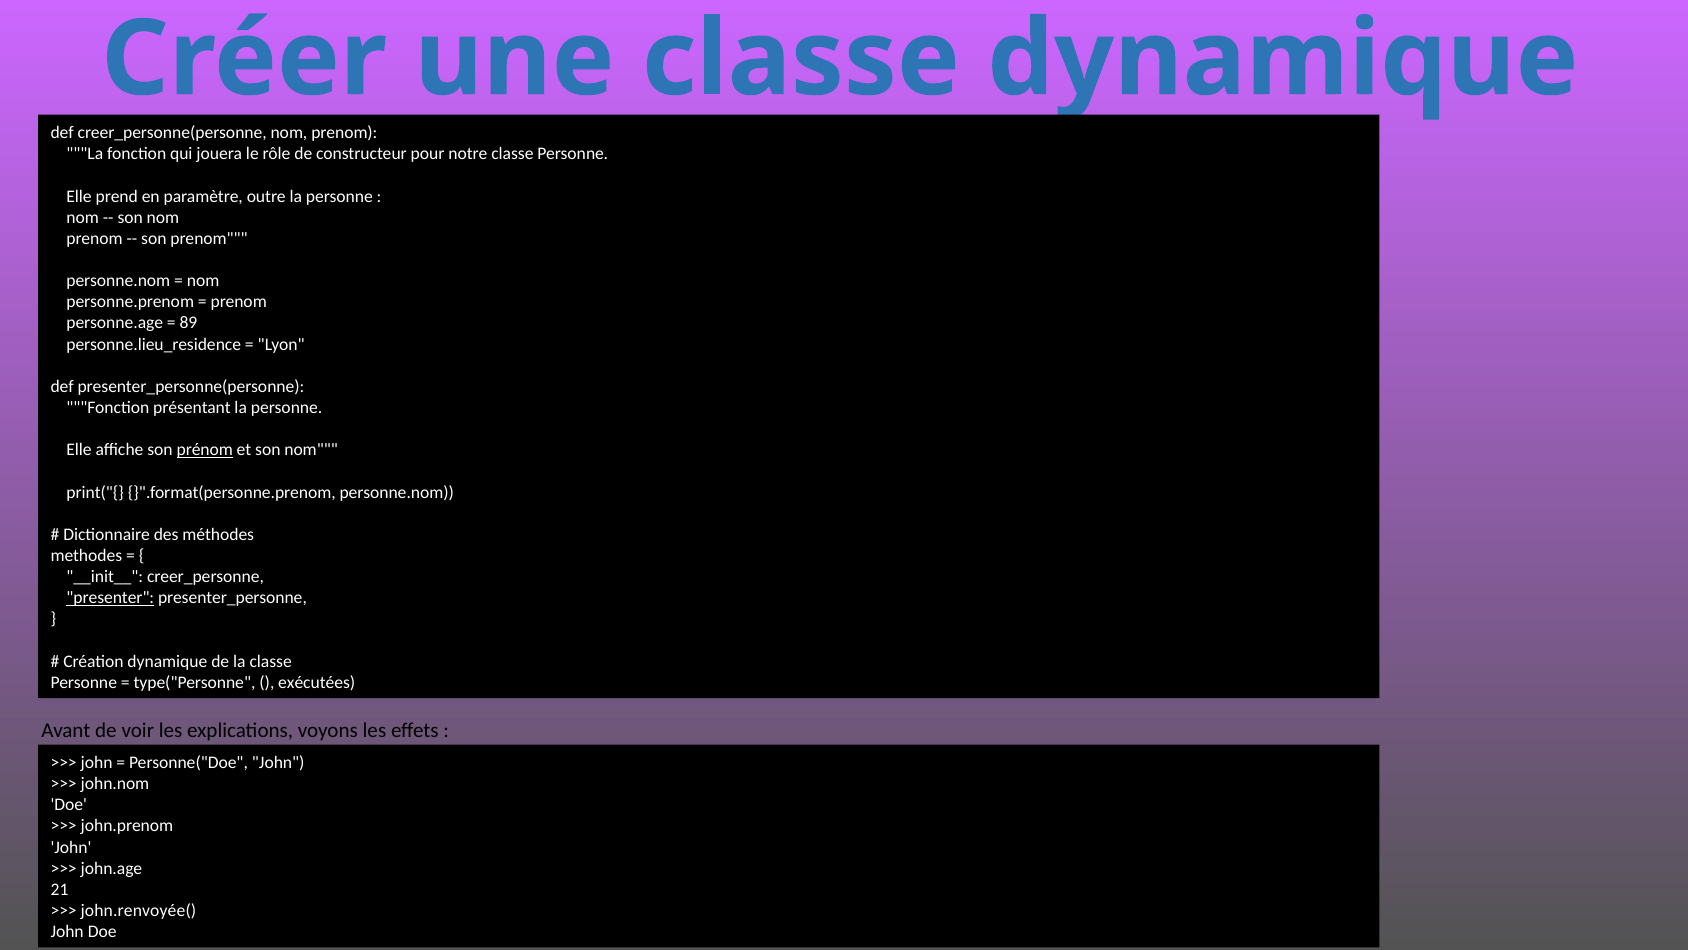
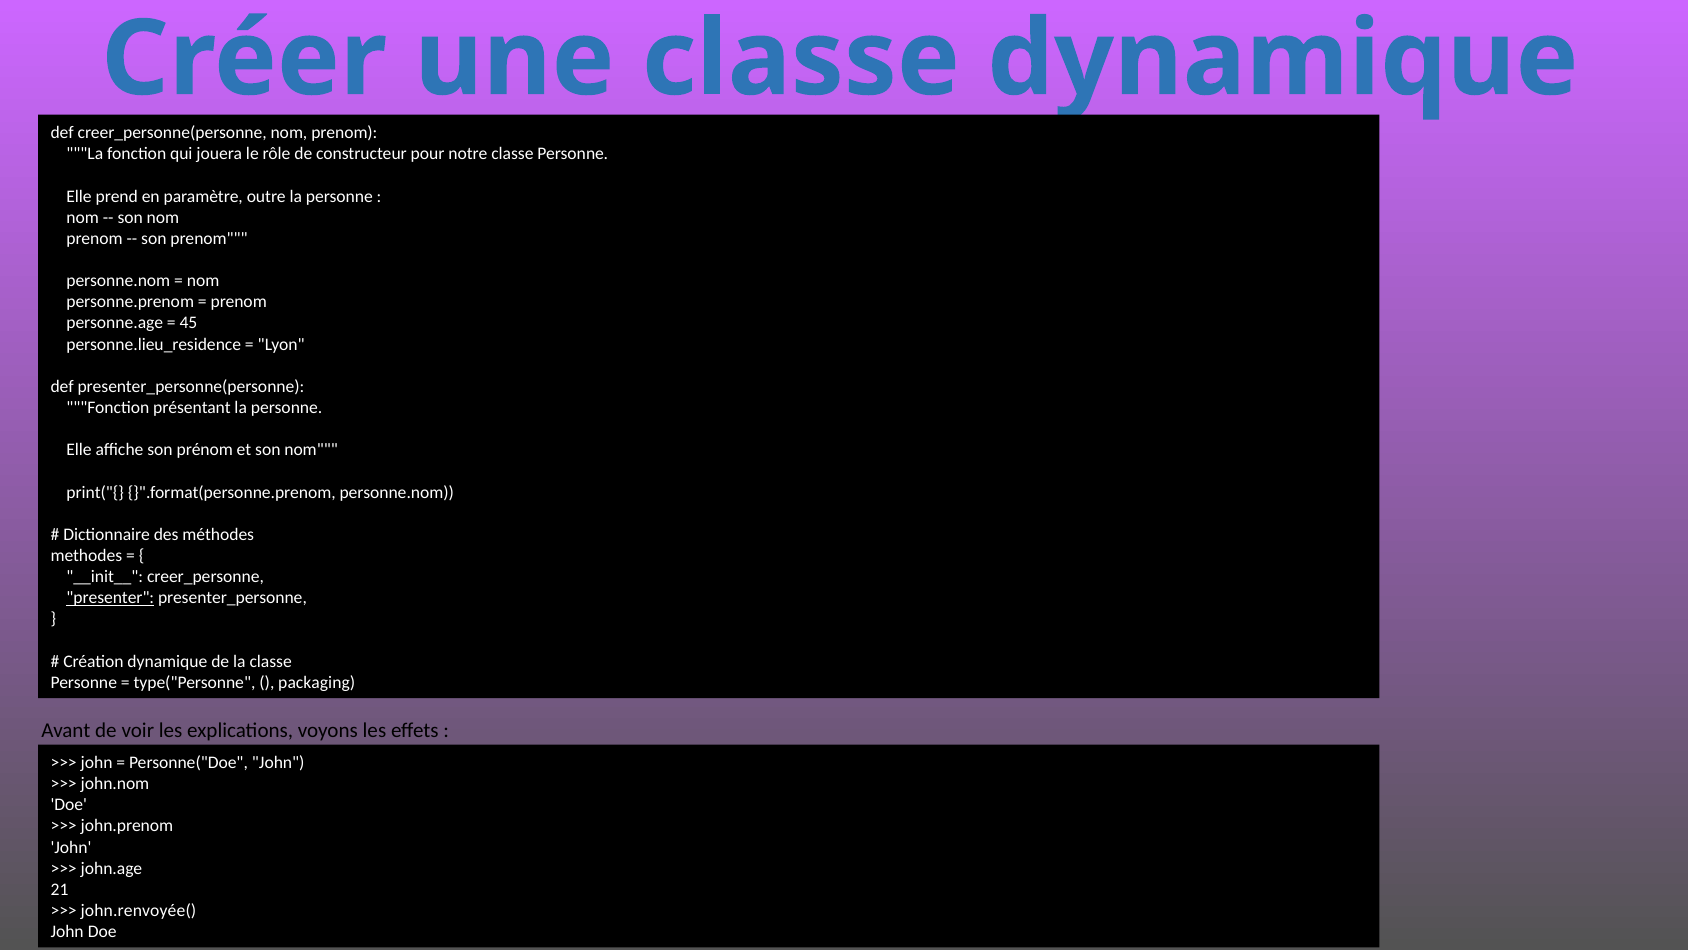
89: 89 -> 45 (188, 323)
prénom underline: present -> none (205, 450)
exécutées: exécutées -> packaging (317, 682)
